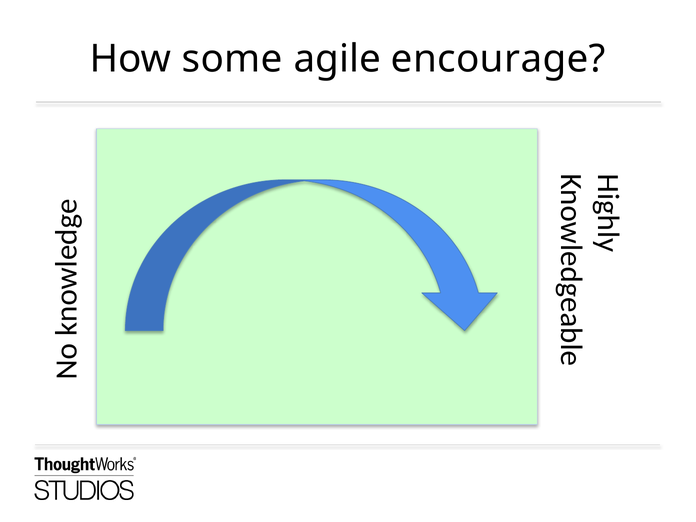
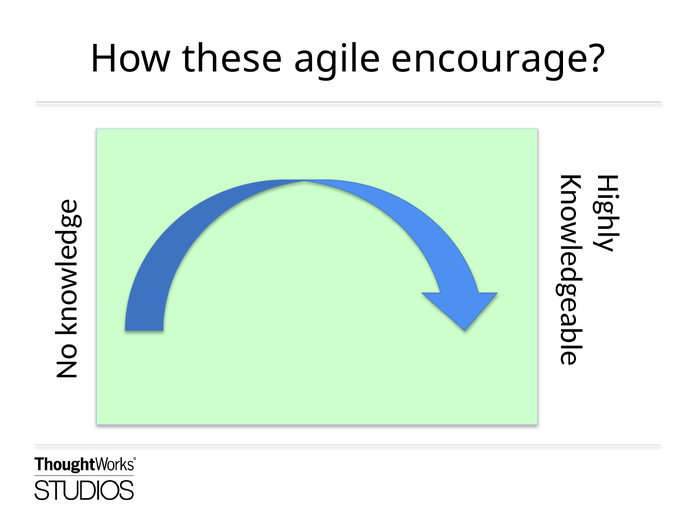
some: some -> these (232, 59)
